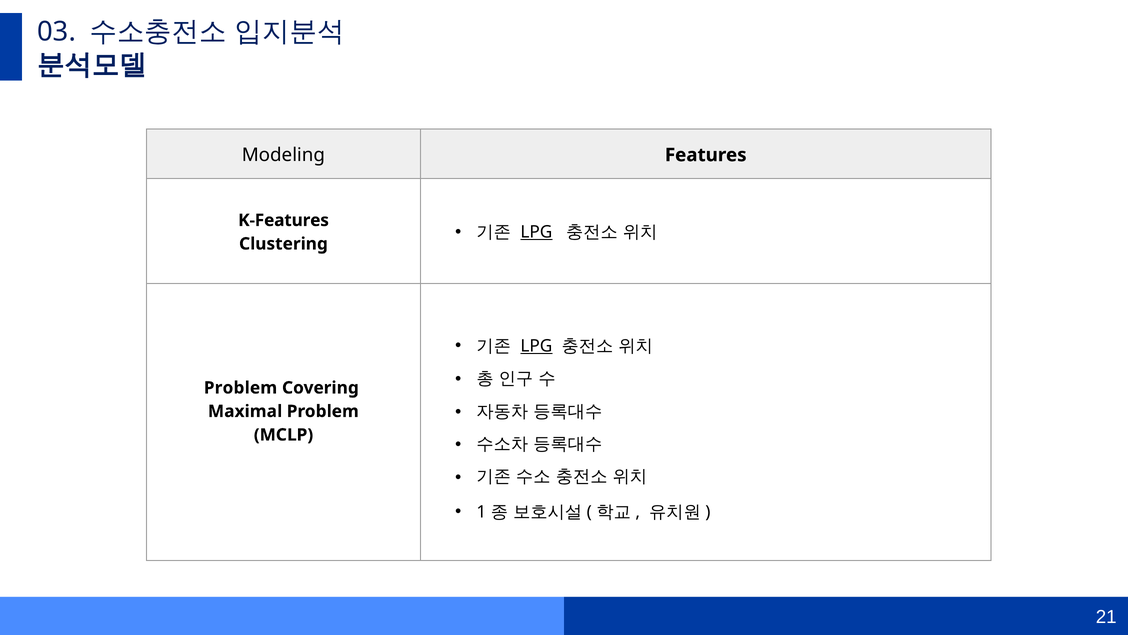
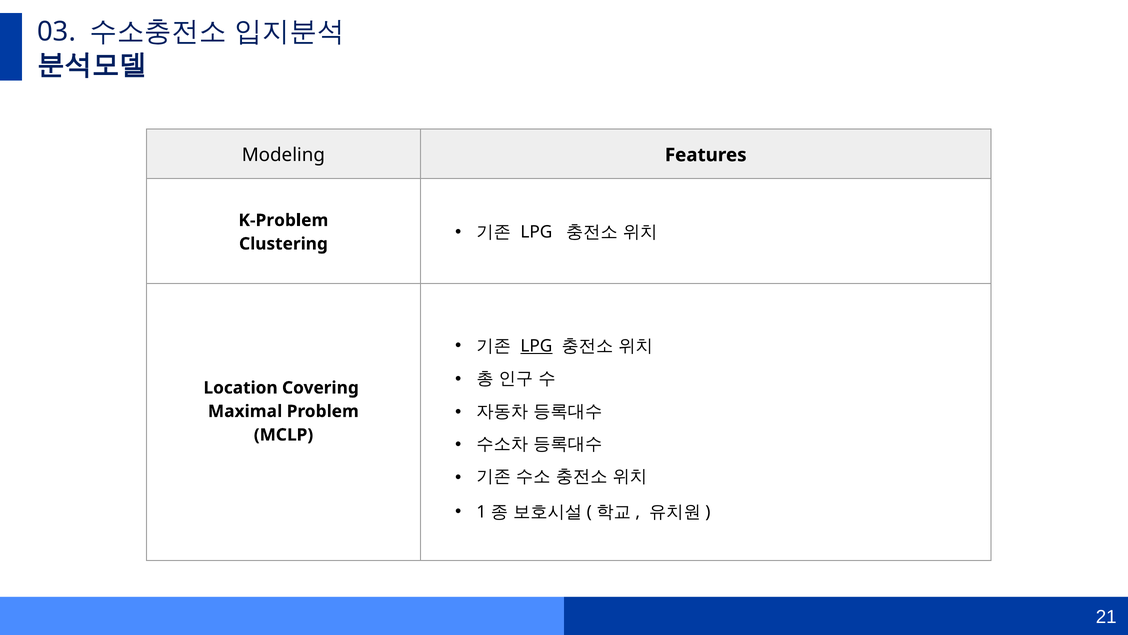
K-Features: K-Features -> K-Problem (283, 220)
LPG underline: present -> none (536, 232)
Problem: Problem -> Location (241, 388)
